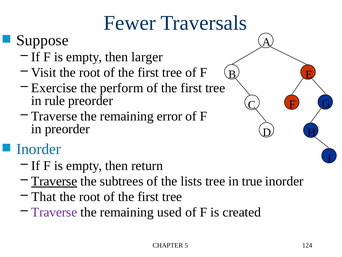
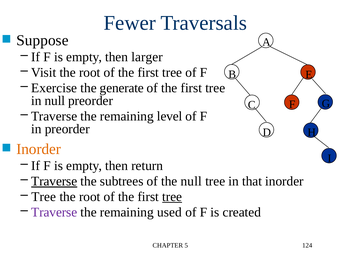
perform: perform -> generate (122, 88)
in rule: rule -> null (55, 100)
error: error -> level (170, 116)
Inorder colour: blue -> orange (39, 149)
the lists: lists -> null (191, 181)
true: true -> that (252, 181)
That: That -> Tree (44, 196)
tree underline: none -> present (172, 196)
